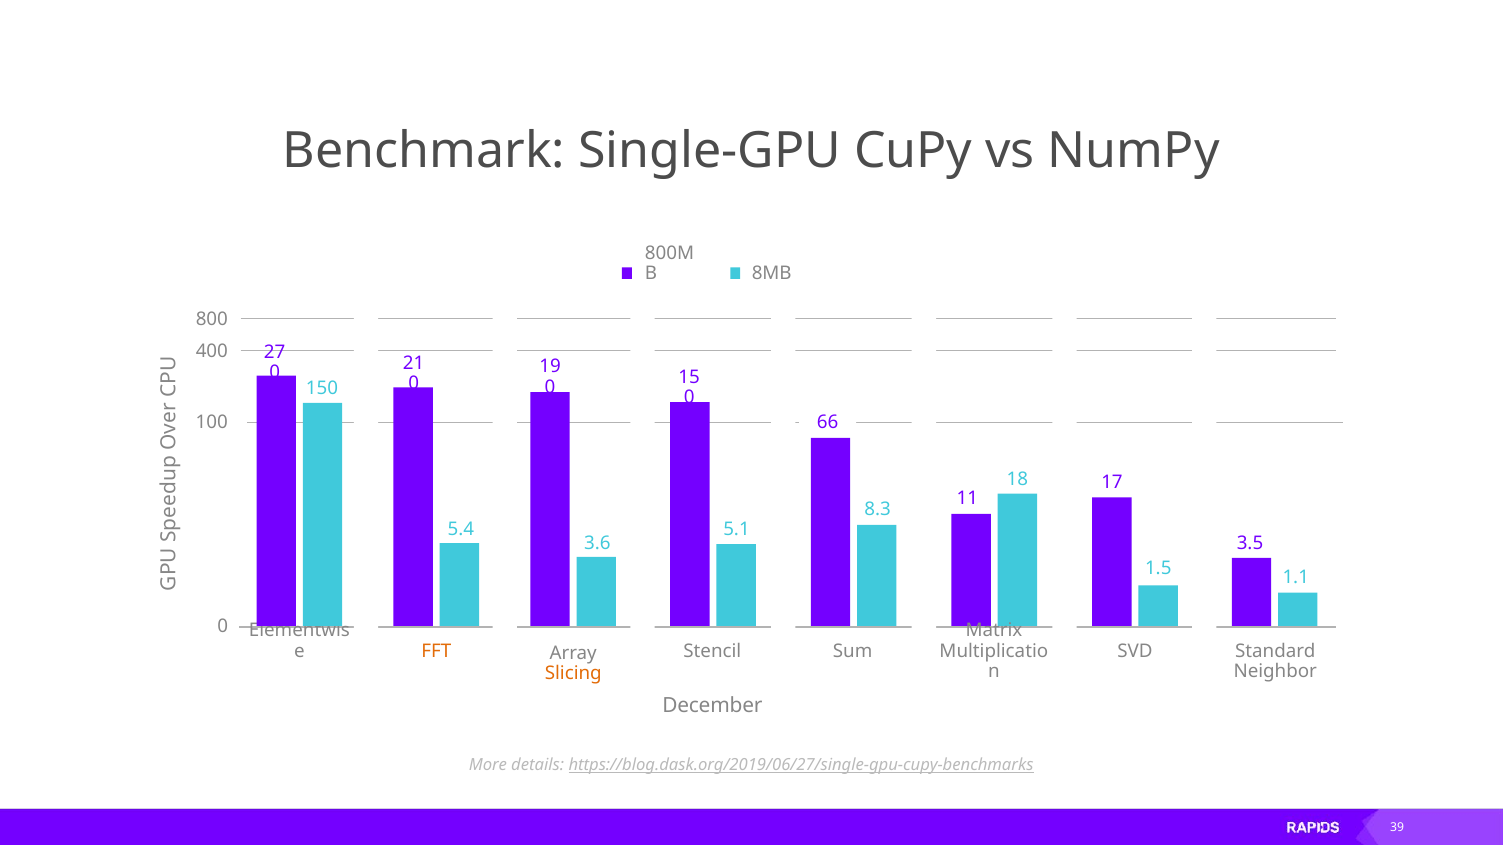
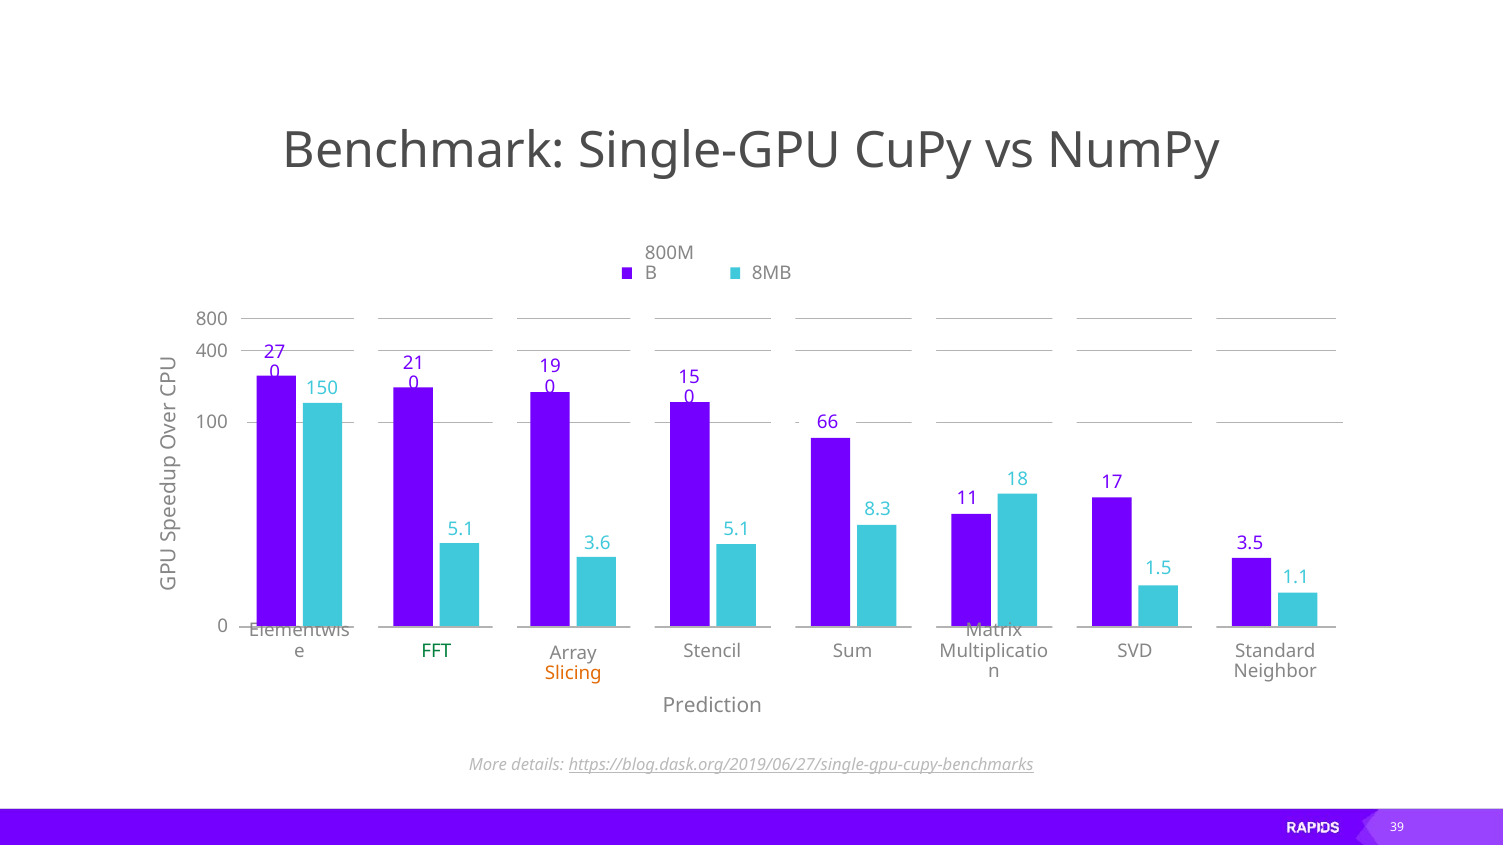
5.4: 5.4 -> 5.1 (461, 529)
FFT colour: orange -> green (436, 651)
December: December -> Prediction (712, 706)
